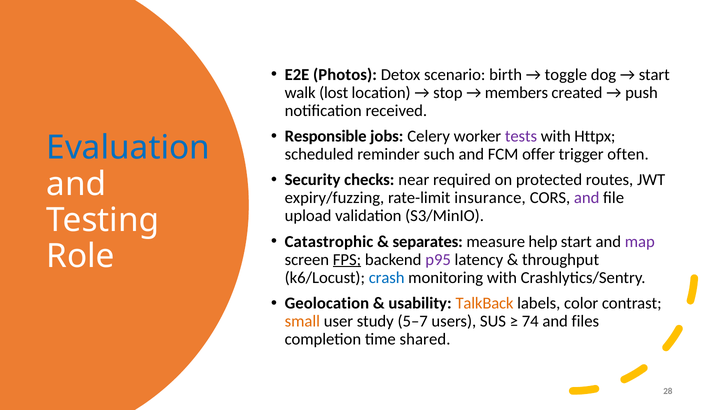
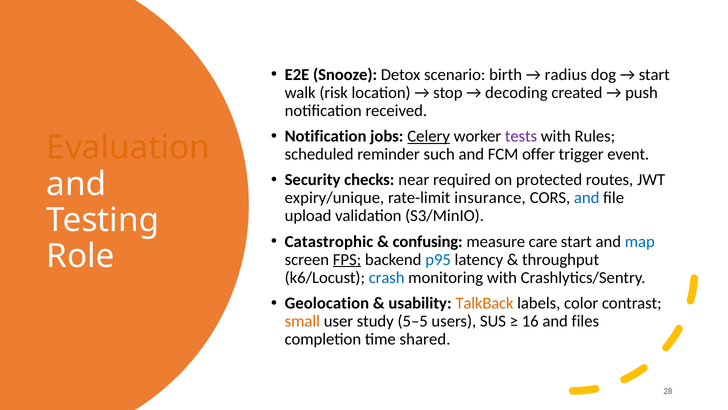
Photos: Photos -> Snooze (345, 75)
toggle: toggle -> radius (566, 75)
lost: lost -> risk (334, 92)
members: members -> decoding (516, 92)
Responsible: Responsible -> Notification (326, 136)
Celery underline: none -> present (429, 136)
Httpx: Httpx -> Rules (595, 136)
Evaluation colour: blue -> orange (128, 148)
often: often -> event (628, 154)
expiry/fuzzing: expiry/fuzzing -> expiry/unique (334, 198)
and colour: purple -> blue (587, 198)
separates: separates -> confusing (428, 241)
help: help -> care (543, 241)
map colour: purple -> blue (640, 241)
p95 colour: purple -> blue (438, 259)
5–7: 5–7 -> 5–5 (413, 321)
74: 74 -> 16 (530, 321)
